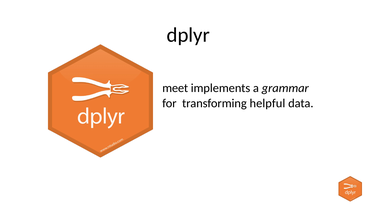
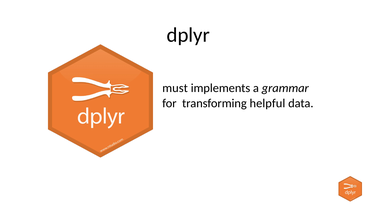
meet: meet -> must (175, 88)
